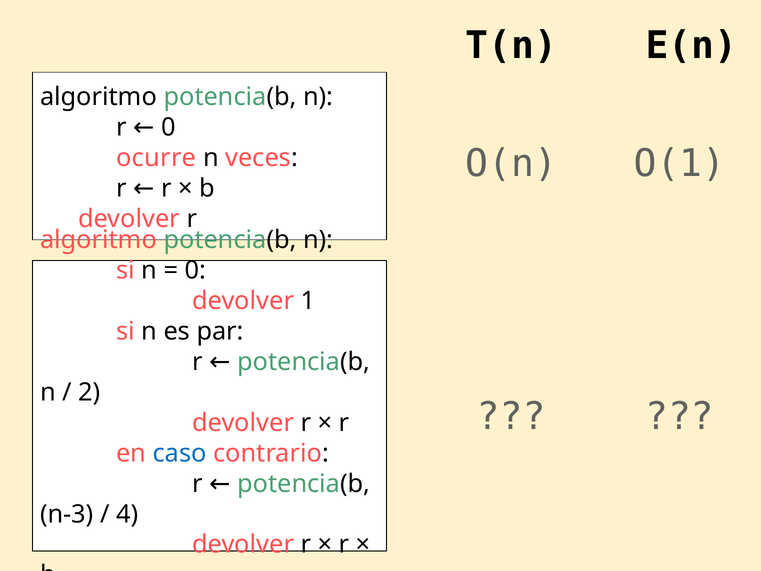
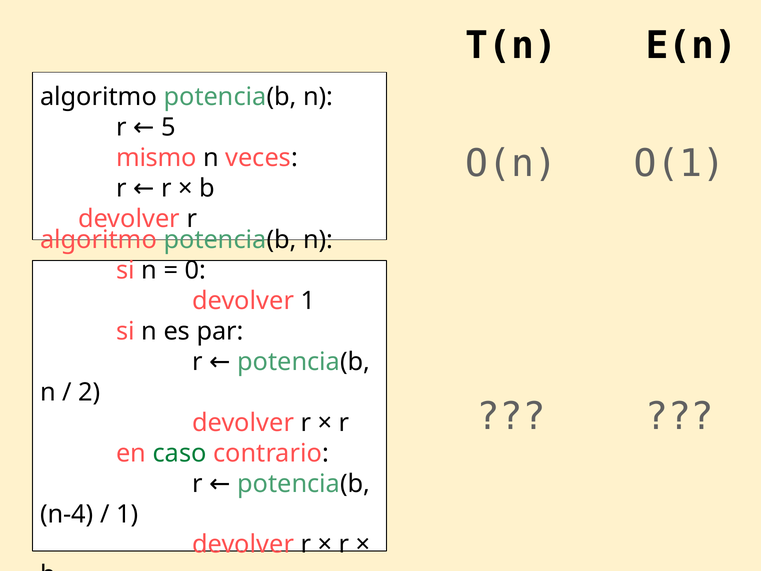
r 0: 0 -> 5 (168, 127)
ocurre: ocurre -> mismo (156, 158)
caso colour: blue -> green (180, 453)
n-3: n-3 -> n-4 (67, 514)
4: 4 -> 1 (127, 514)
